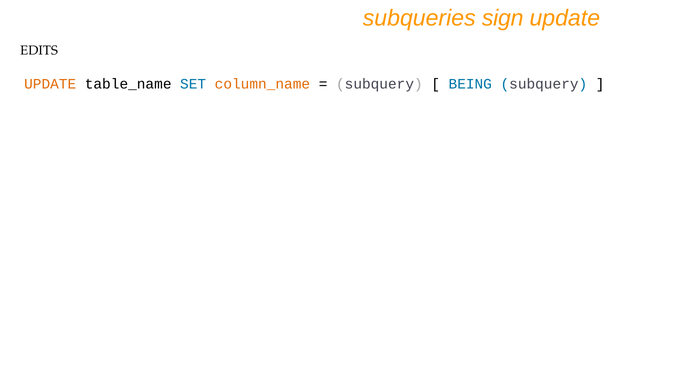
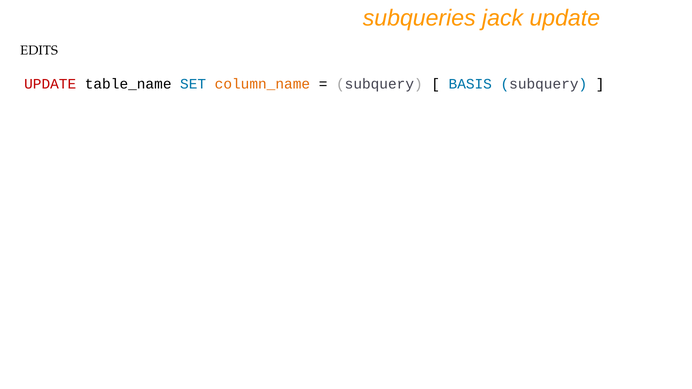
sign: sign -> jack (503, 18)
UPDATE colour: orange -> red (50, 84)
BEING: BEING -> BASIS (470, 84)
